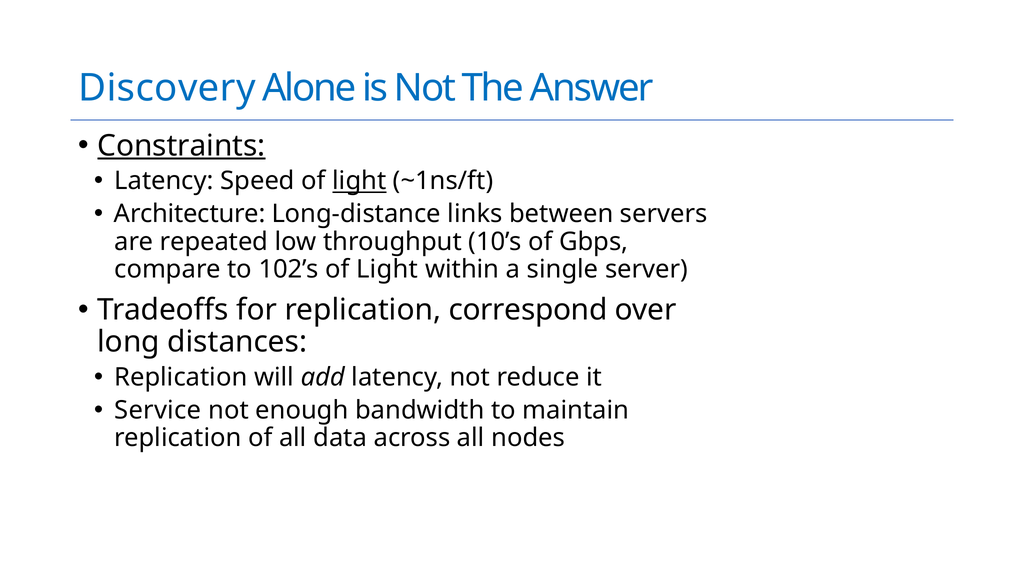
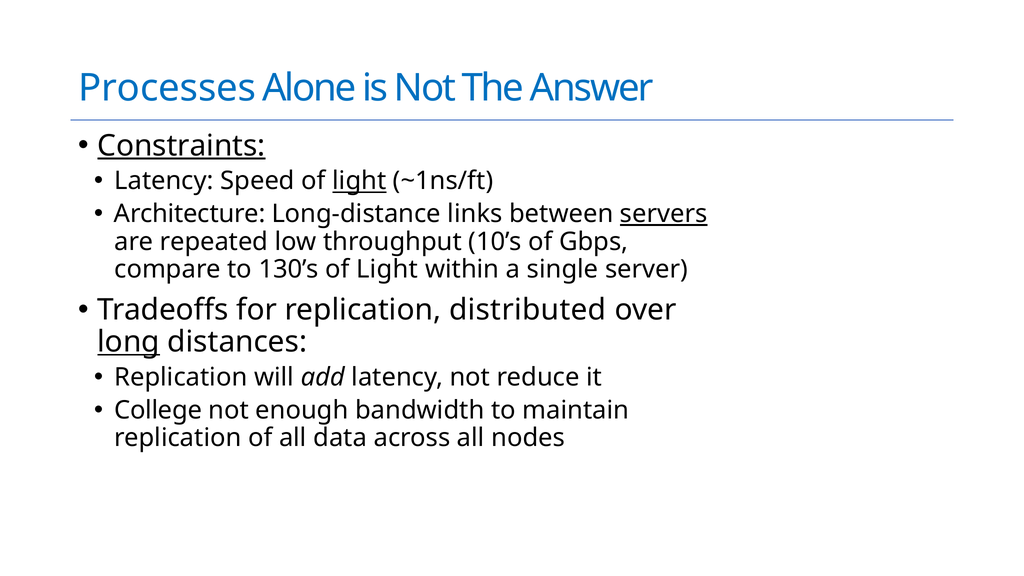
Discovery: Discovery -> Processes (167, 88)
servers underline: none -> present (664, 214)
102’s: 102’s -> 130’s (289, 269)
correspond: correspond -> distributed (528, 310)
long underline: none -> present (129, 342)
Service: Service -> College (158, 410)
